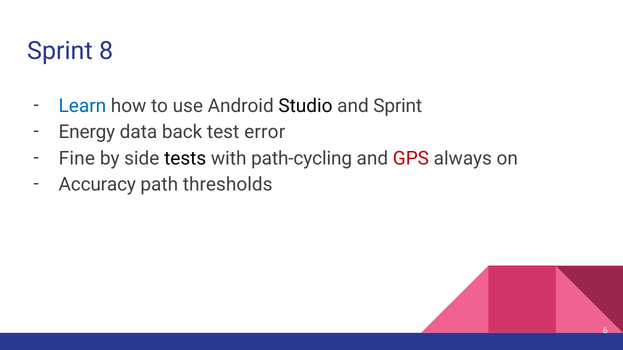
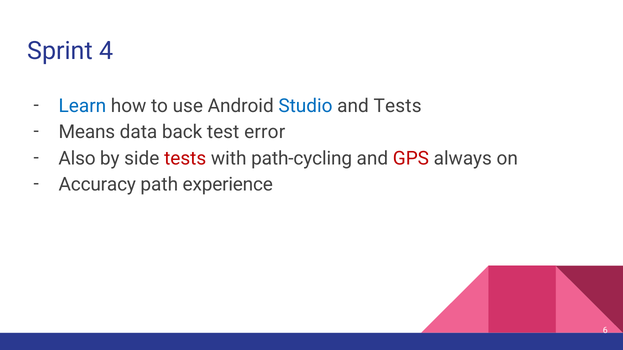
8: 8 -> 4 (106, 51)
Studio colour: black -> blue (305, 106)
and Sprint: Sprint -> Tests (398, 106)
Energy: Energy -> Means (87, 132)
Fine: Fine -> Also (77, 159)
tests colour: black -> red (185, 159)
thresholds: thresholds -> experience (228, 185)
